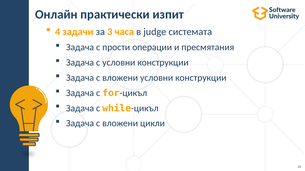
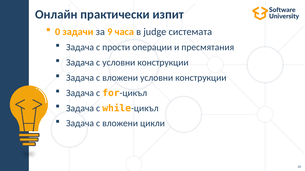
4: 4 -> 0 (58, 32)
3: 3 -> 9 (110, 32)
